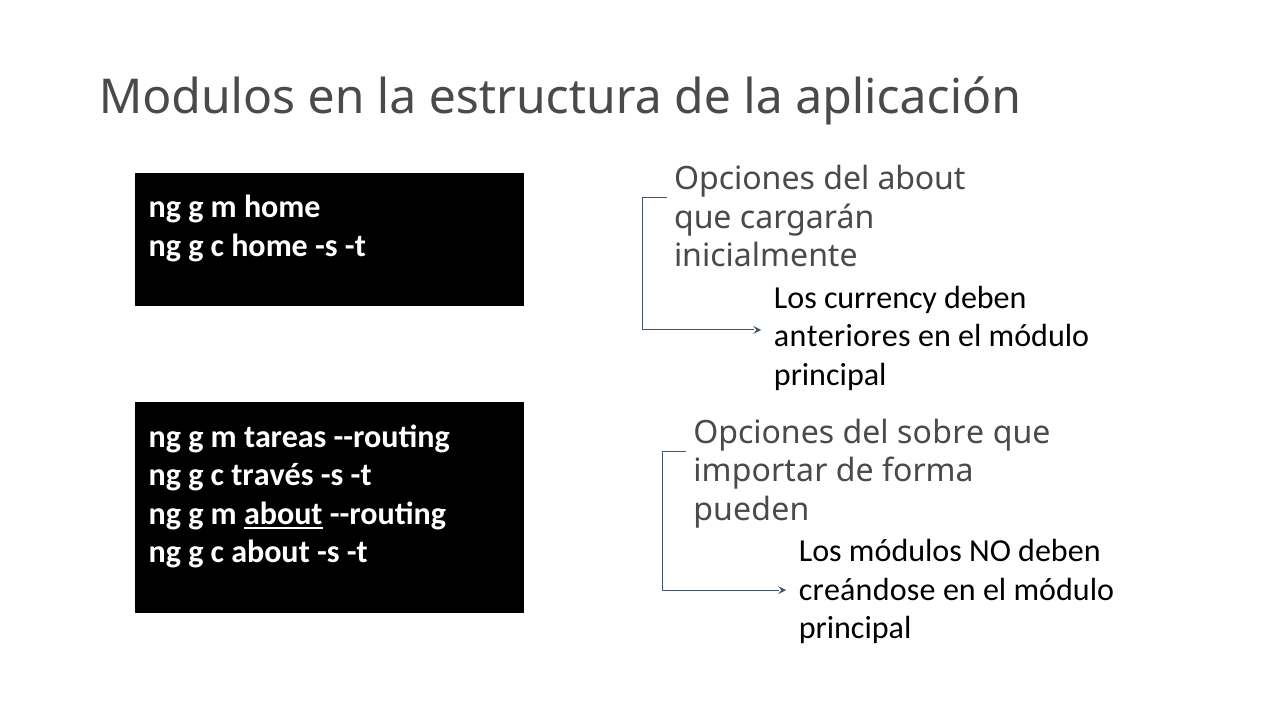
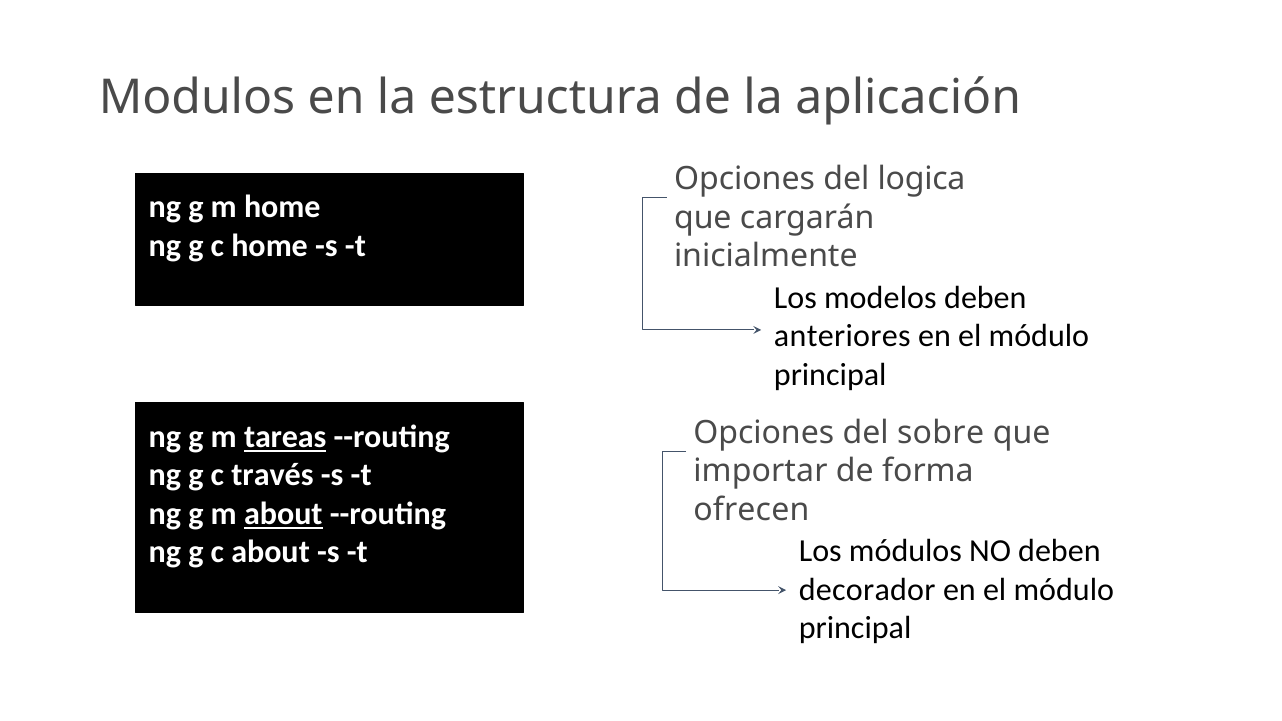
del about: about -> logica (922, 179)
currency: currency -> modelos (880, 298)
tareas underline: none -> present (285, 437)
pueden: pueden -> ofrecen (751, 510)
creándose: creándose -> decorador (867, 590)
